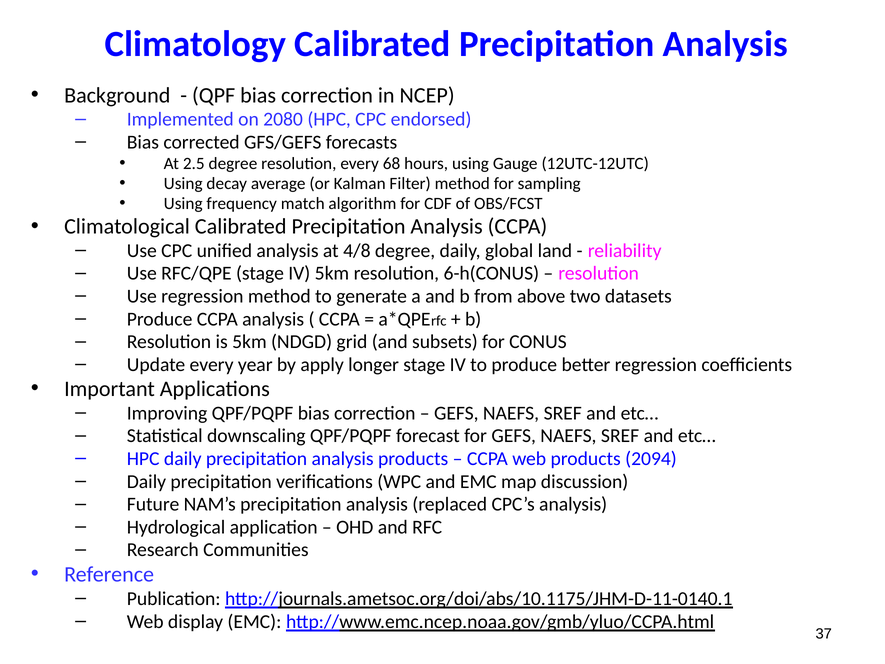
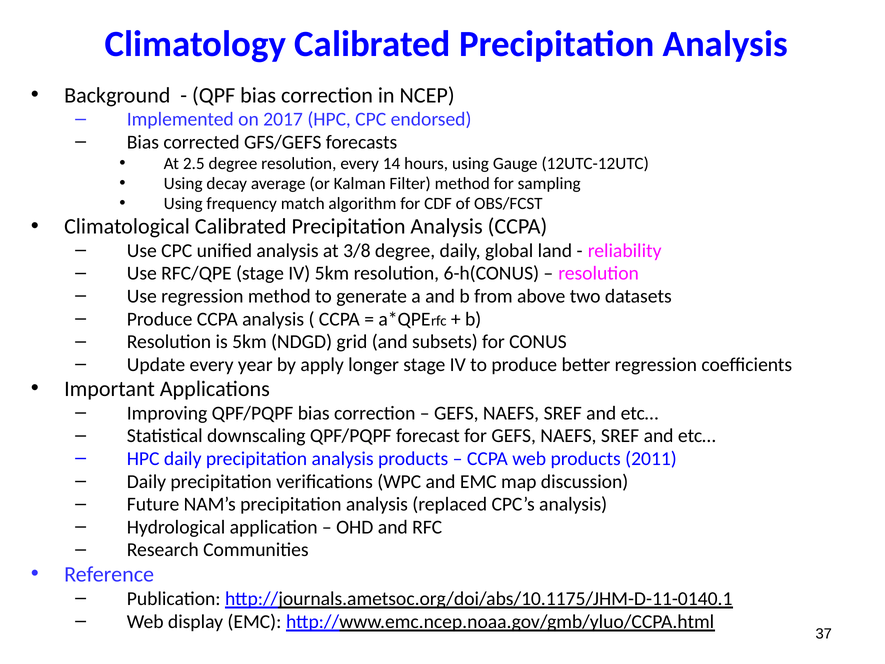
2080: 2080 -> 2017 (283, 119)
68: 68 -> 14 (392, 163)
4/8: 4/8 -> 3/8 (357, 251)
2094: 2094 -> 2011 (651, 459)
